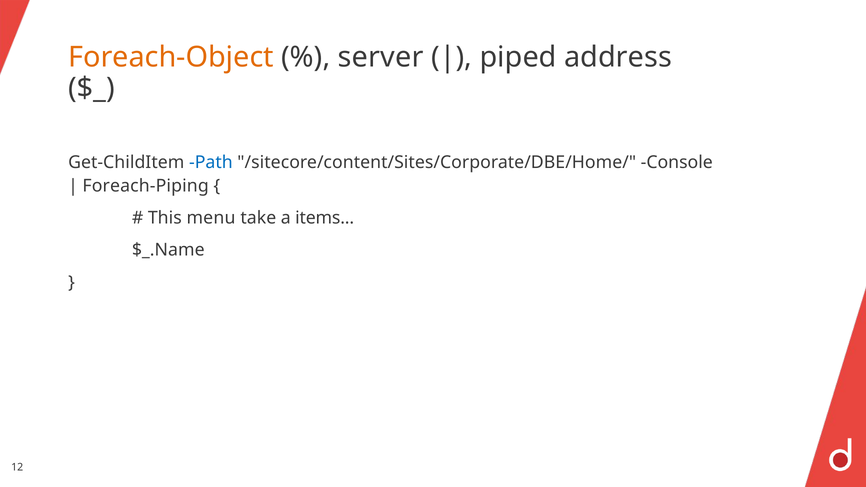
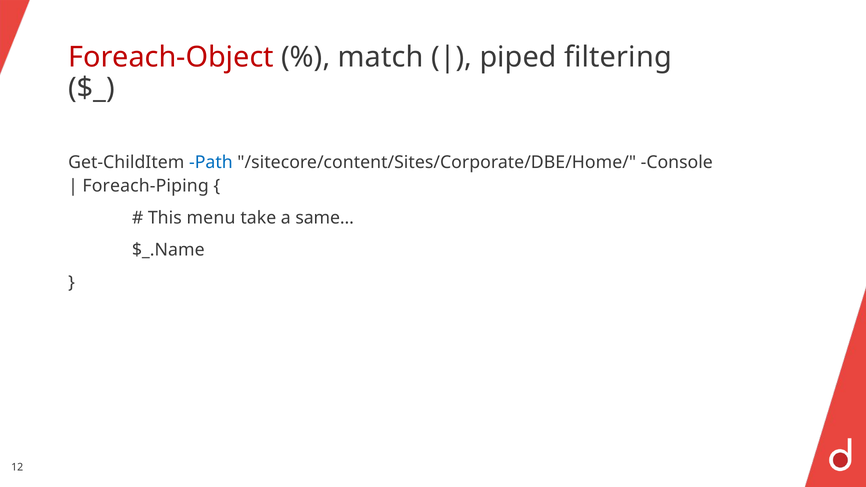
Foreach-Object colour: orange -> red (171, 57)
server: server -> match (381, 57)
address: address -> filtering (618, 57)
items: items -> same (325, 218)
